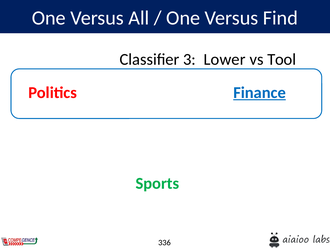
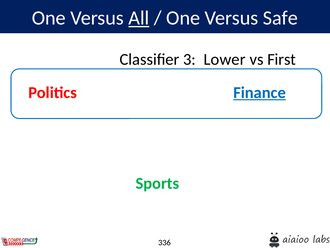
All underline: none -> present (139, 18)
Find: Find -> Safe (280, 18)
Tool: Tool -> First (282, 59)
